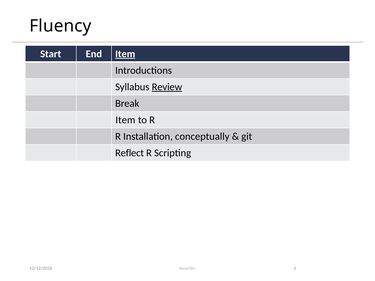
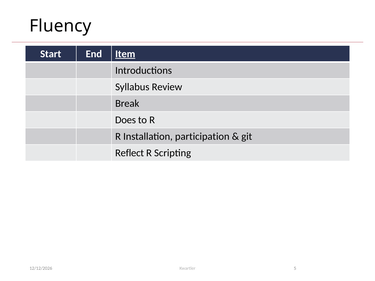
Review underline: present -> none (167, 87)
Item: Item -> Does (125, 120)
conceptually: conceptually -> participation (202, 137)
